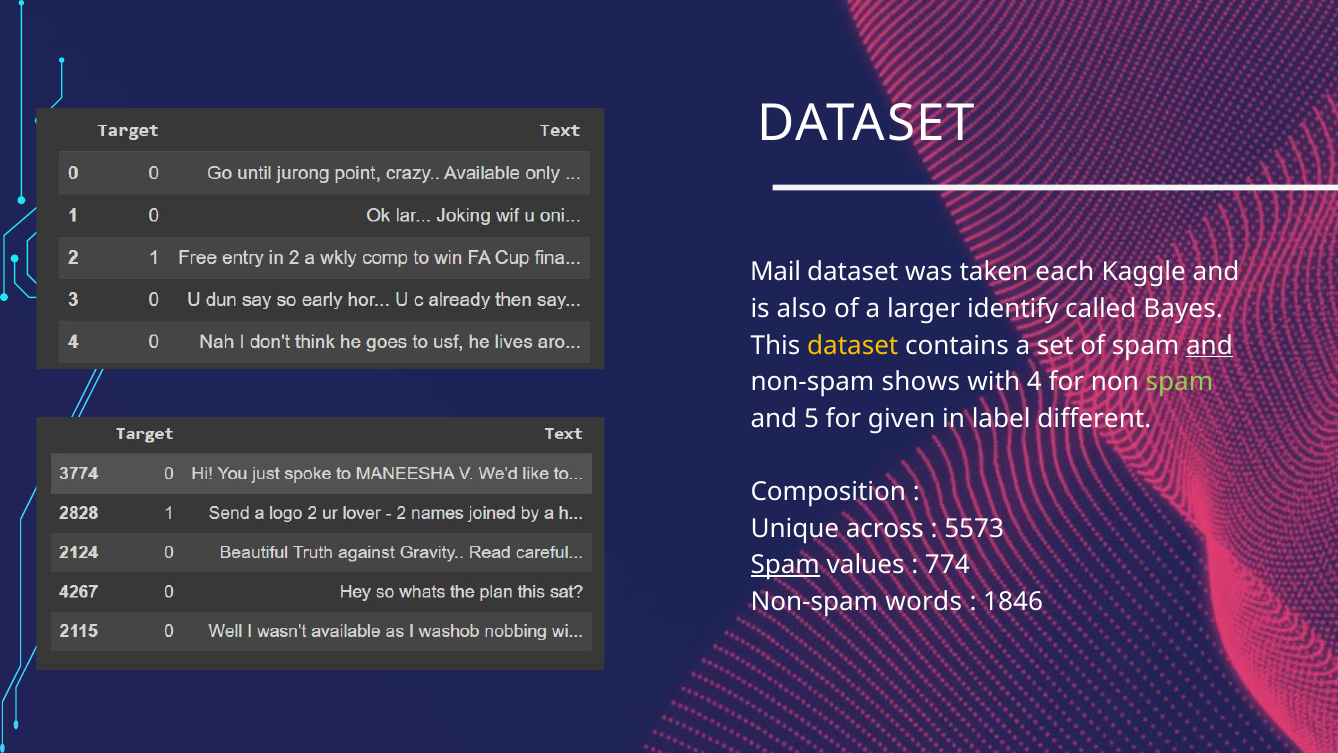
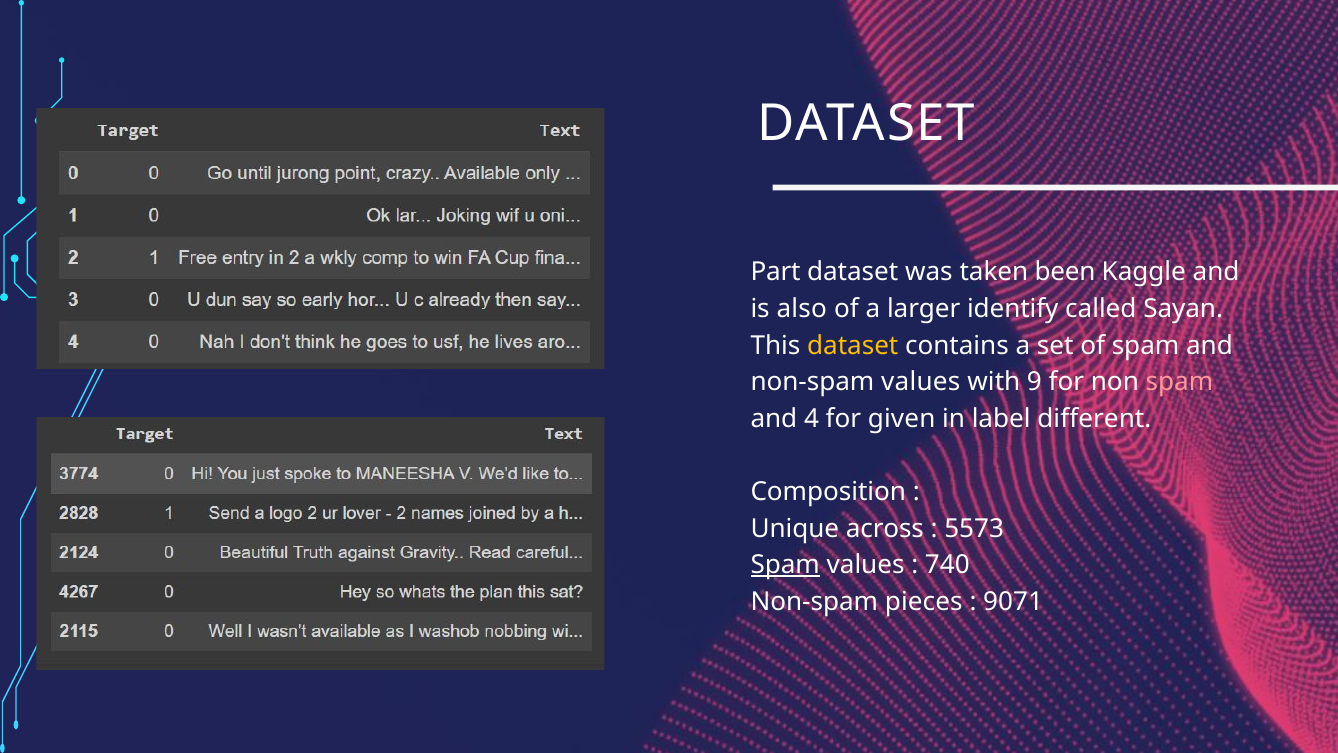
Mail: Mail -> Part (776, 272)
each: each -> been (1065, 272)
Bayes: Bayes -> Sayan (1183, 309)
and underline: present -> none (1209, 345)
non-spam shows: shows -> values (921, 382)
4: 4 -> 9 (1034, 382)
spam colour: light green -> pink (1179, 382)
5: 5 -> 4 (811, 418)
774: 774 -> 740 (947, 565)
words: words -> pieces (924, 601)
1846: 1846 -> 9071 (1013, 601)
